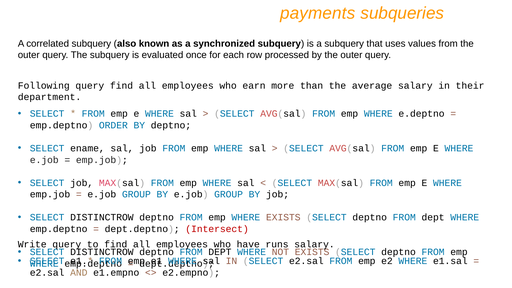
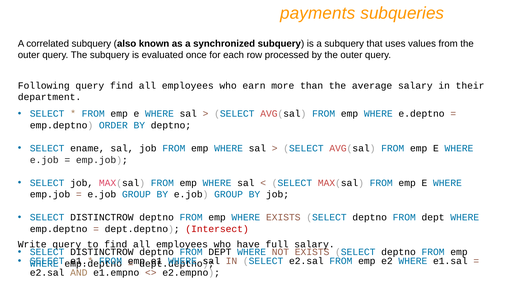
runs: runs -> full (277, 244)
